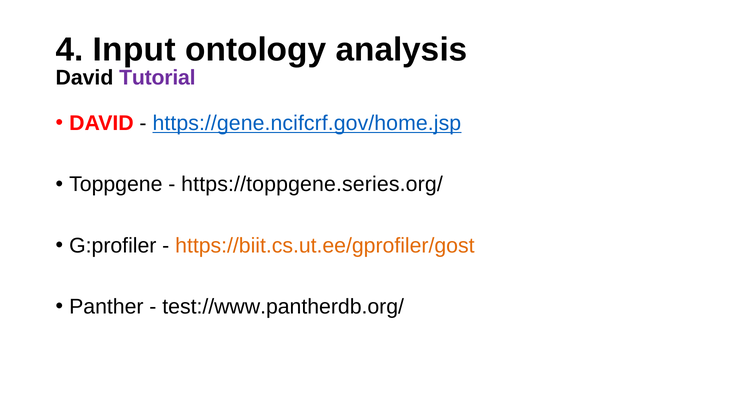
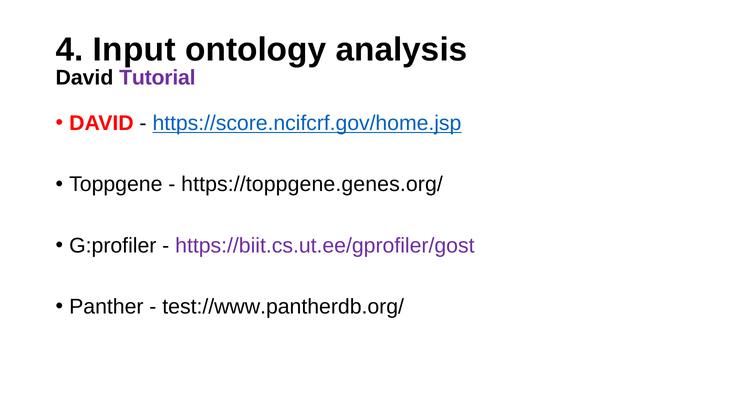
https://gene.ncifcrf.gov/home.jsp: https://gene.ncifcrf.gov/home.jsp -> https://score.ncifcrf.gov/home.jsp (307, 123)
https://toppgene.series.org/: https://toppgene.series.org/ -> https://toppgene.genes.org/ (312, 184)
https://biit.cs.ut.ee/gprofiler/gost colour: orange -> purple (325, 246)
